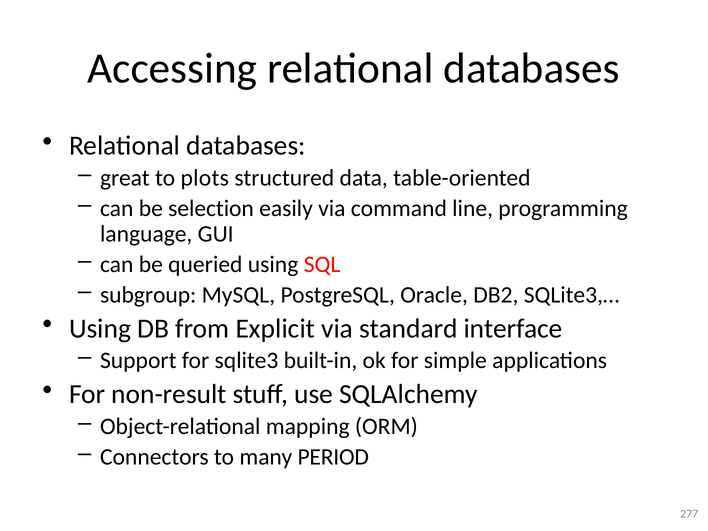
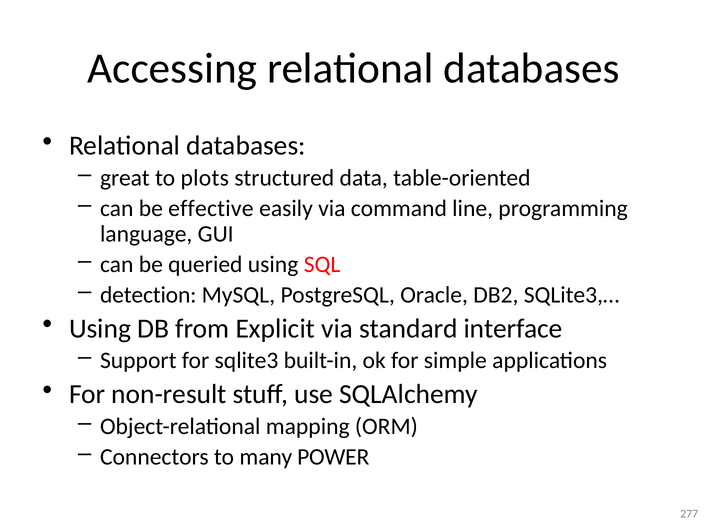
selection: selection -> effective (211, 208)
subgroup: subgroup -> detection (148, 295)
PERIOD: PERIOD -> POWER (333, 457)
